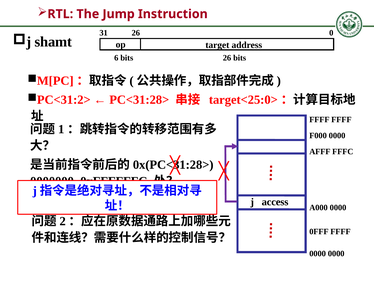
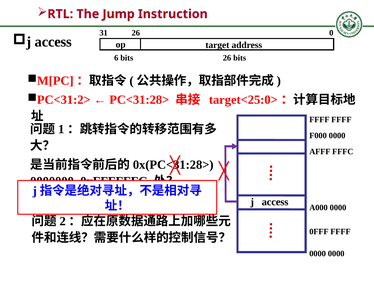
shamt: shamt -> access (53, 42)
